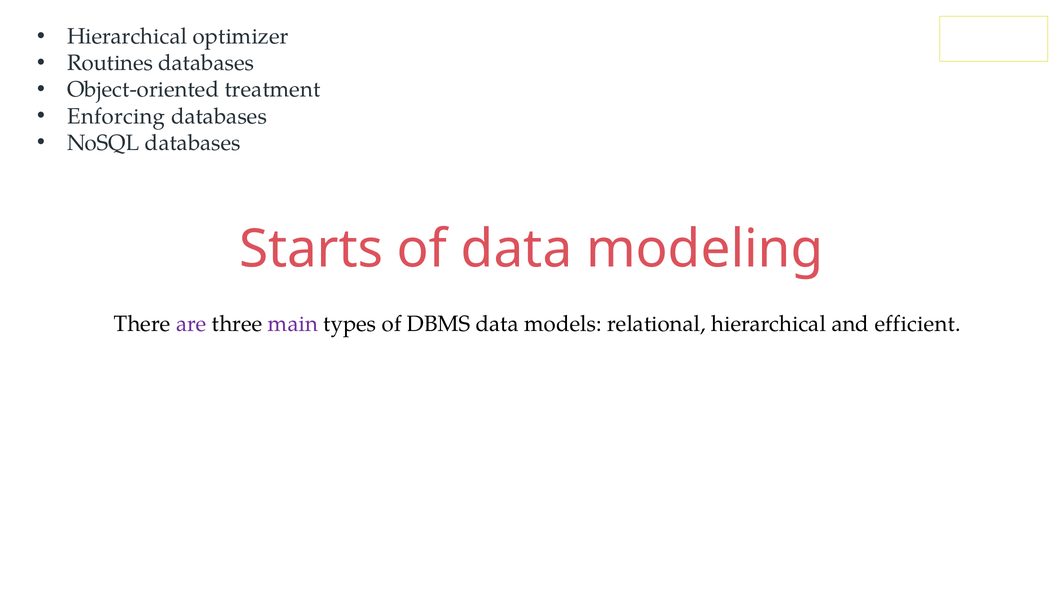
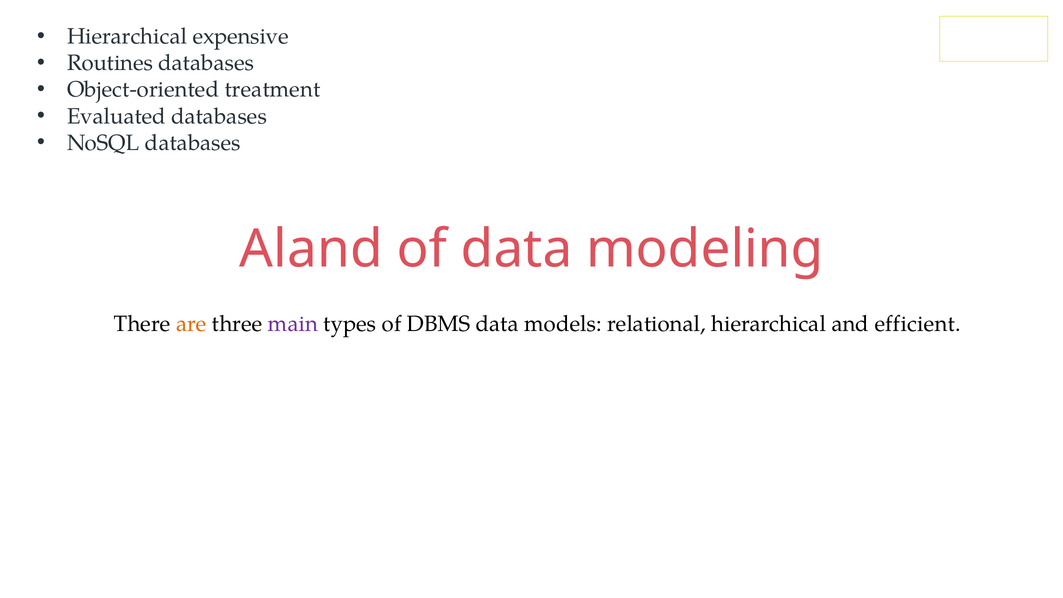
optimizer: optimizer -> expensive (241, 36)
Enforcing: Enforcing -> Evaluated (116, 116)
Starts: Starts -> Aland (311, 249)
are colour: purple -> orange (191, 324)
